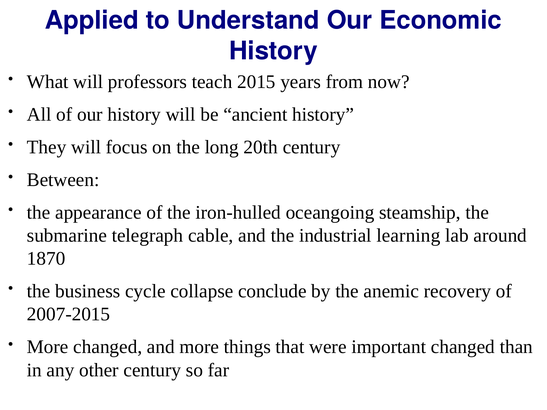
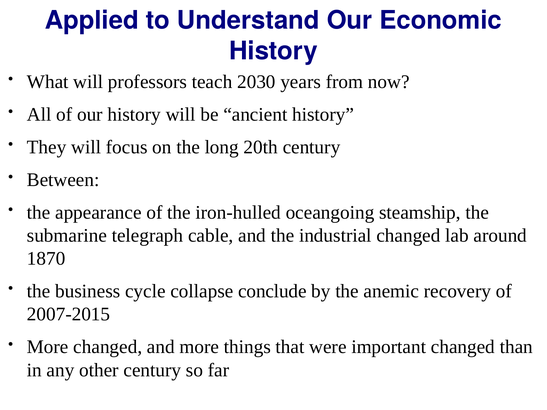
2015: 2015 -> 2030 (256, 82)
industrial learning: learning -> changed (408, 236)
